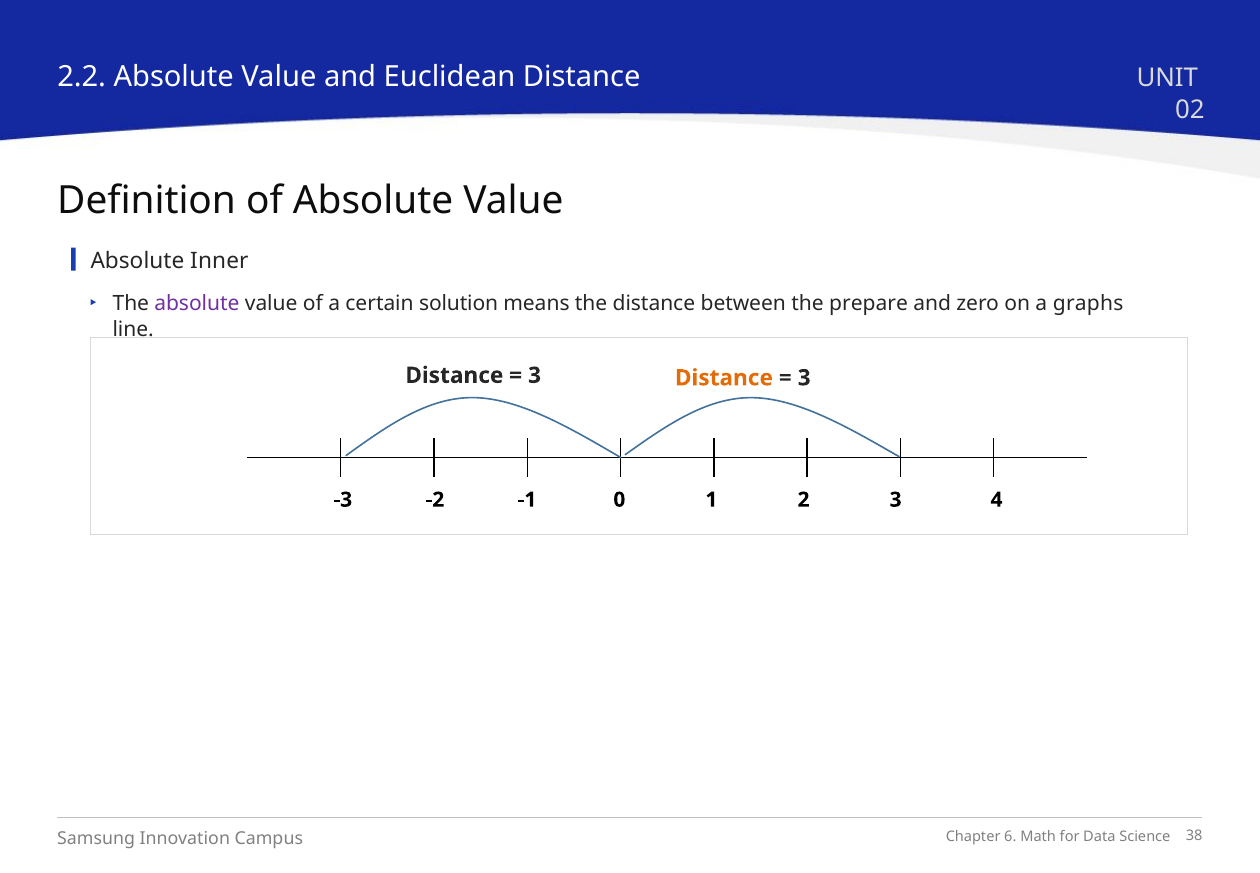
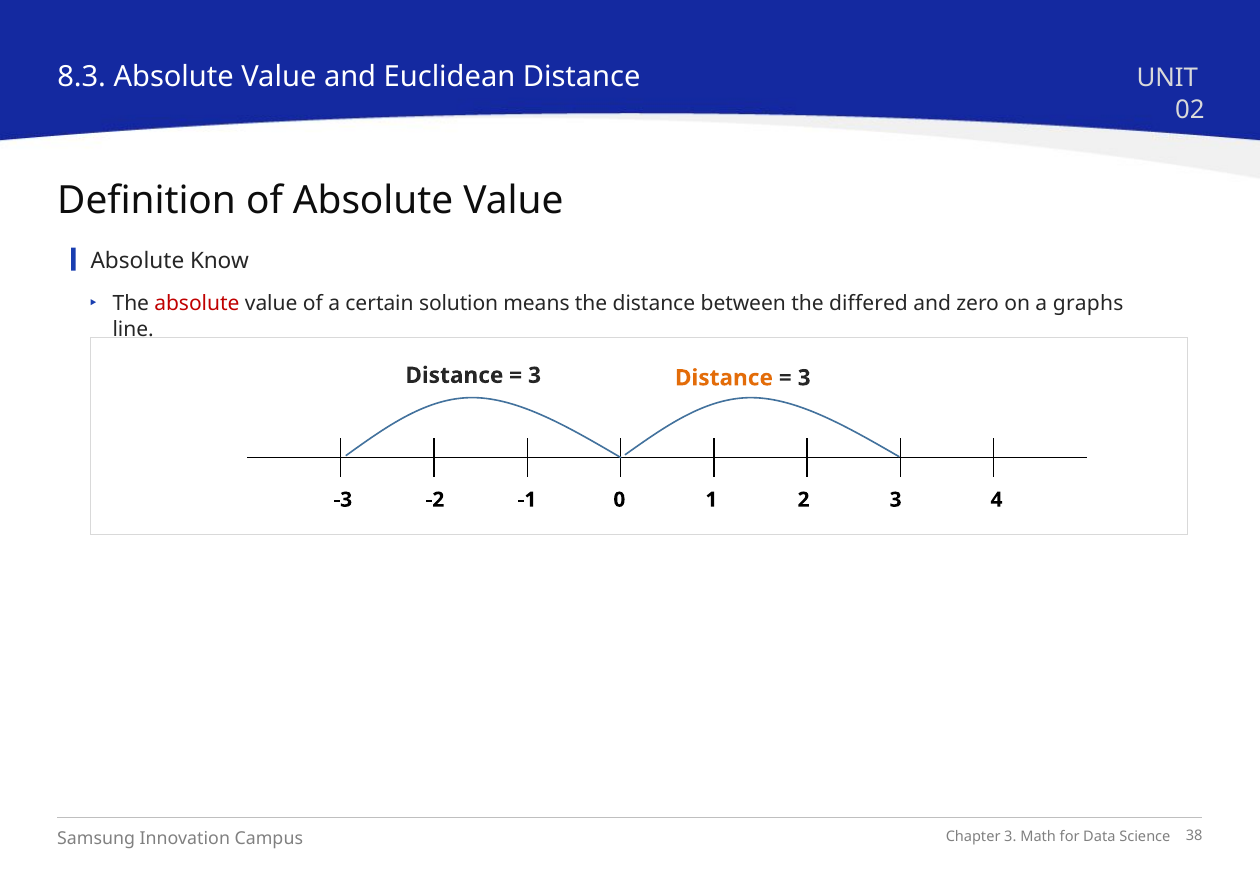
2.2: 2.2 -> 8.3 (82, 77)
Inner: Inner -> Know (220, 261)
absolute colour: purple -> red (197, 304)
prepare: prepare -> differed (869, 304)
6: 6 -> 3 (1010, 837)
